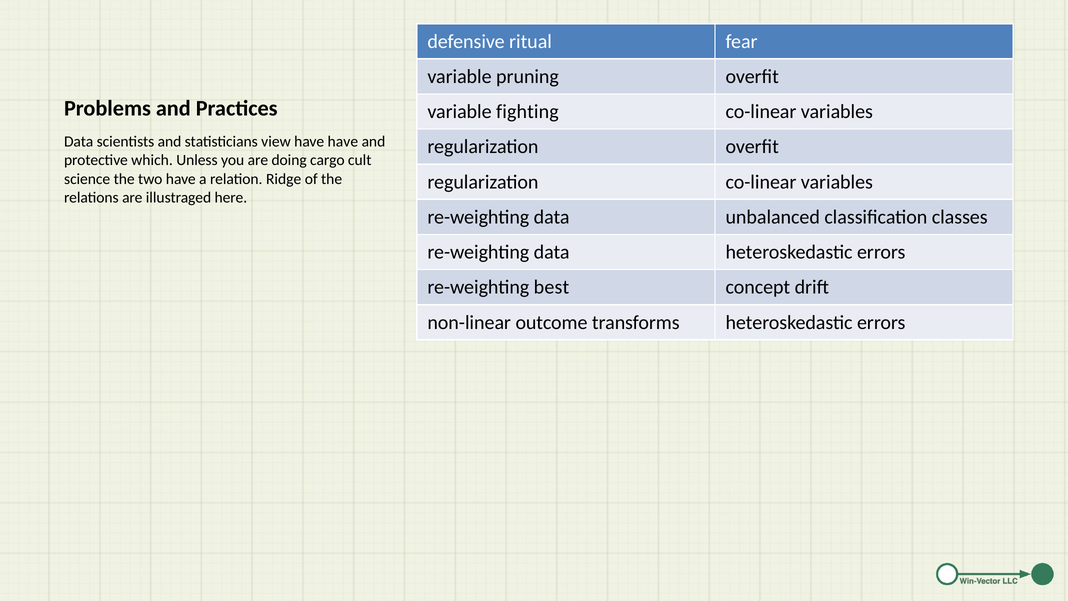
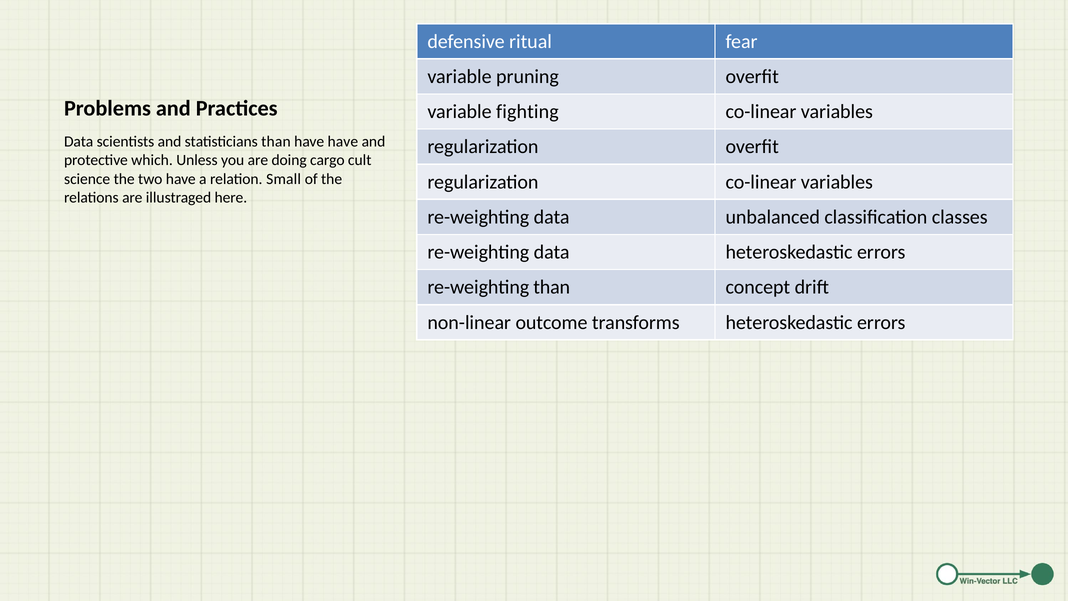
statisticians view: view -> than (276, 141)
Ridge: Ridge -> Small (284, 179)
re-weighting best: best -> than (552, 287)
